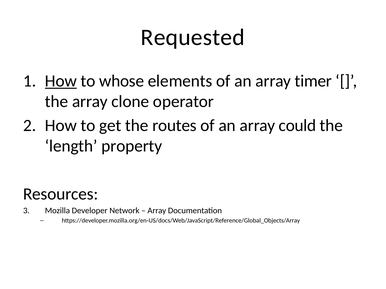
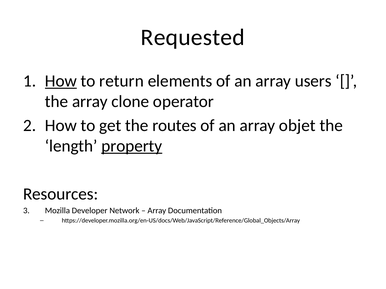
whose: whose -> return (121, 81)
timer: timer -> users (313, 81)
could: could -> objet (297, 126)
property underline: none -> present (132, 146)
